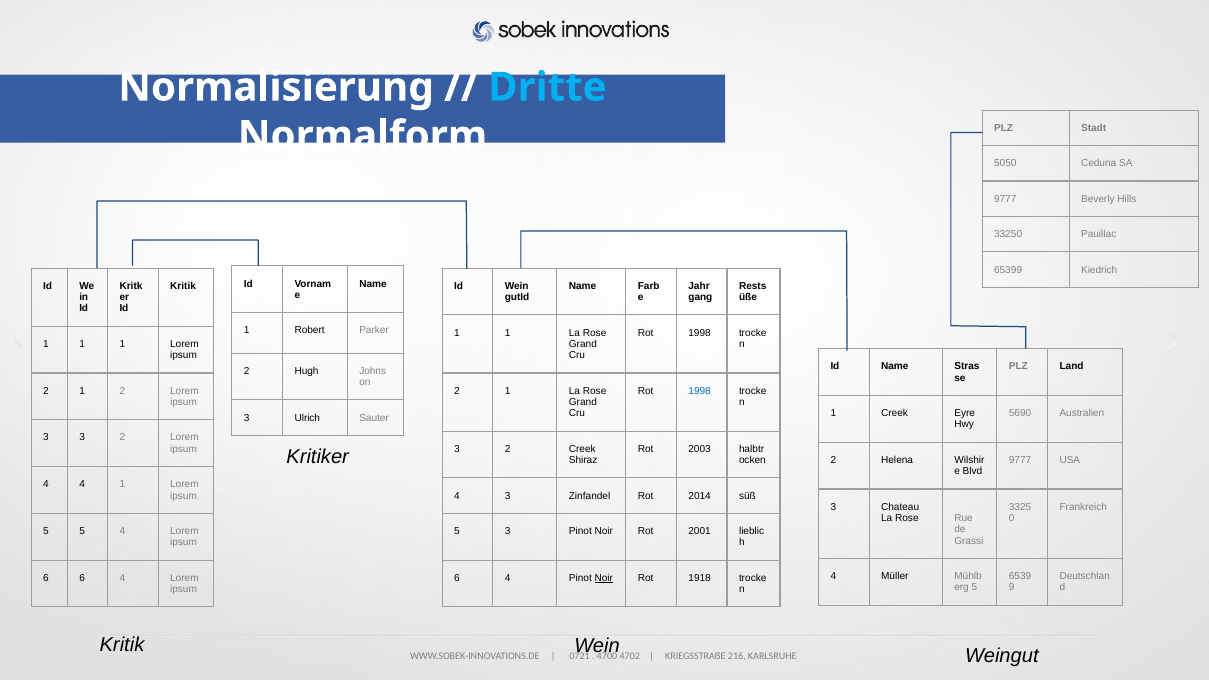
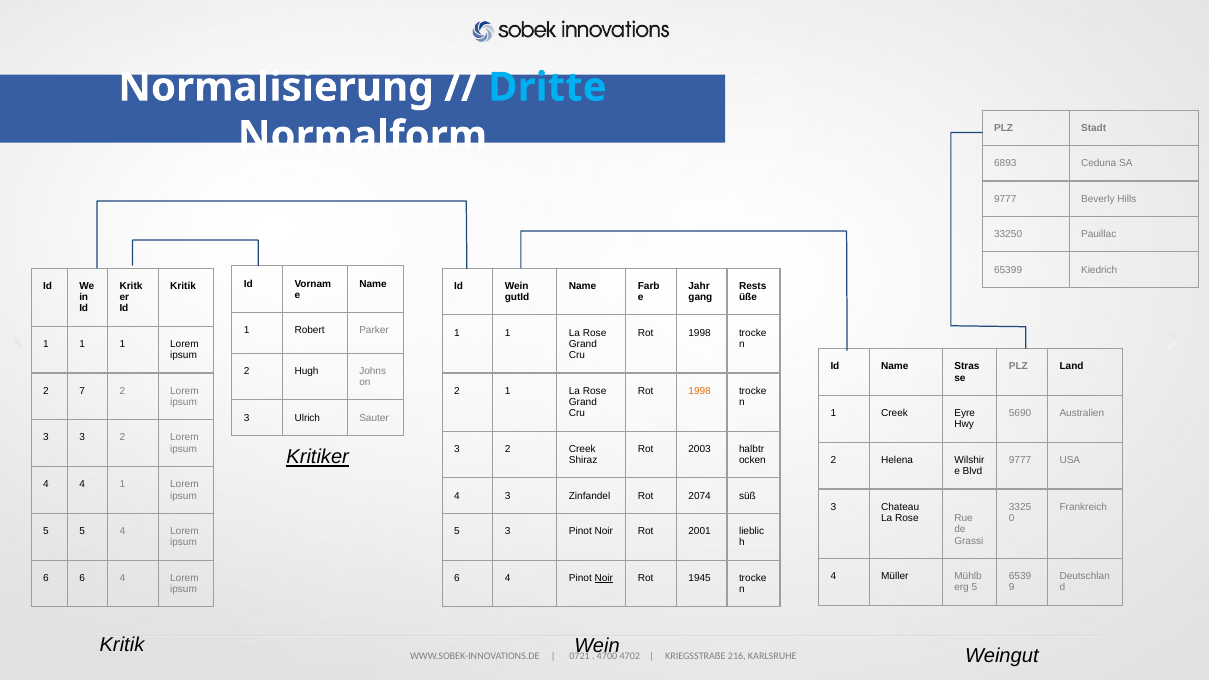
5050: 5050 -> 6893 (1005, 163)
1: 1 -> 7 (82, 391)
1998 colour: blue -> orange (700, 391)
Kritiker underline: none -> present (318, 457)
2014: 2014 -> 2074 (700, 496)
1918: 1918 -> 1945 (700, 578)
